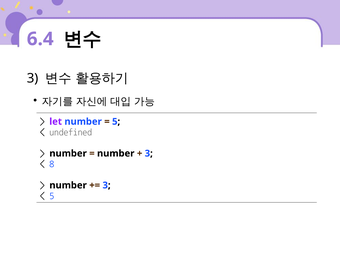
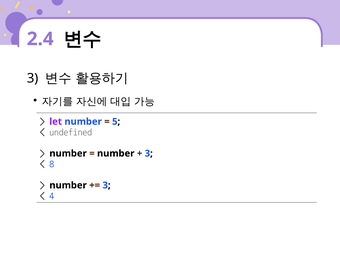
6.4: 6.4 -> 2.4 (40, 39)
5: 5 -> 4 (52, 196)
